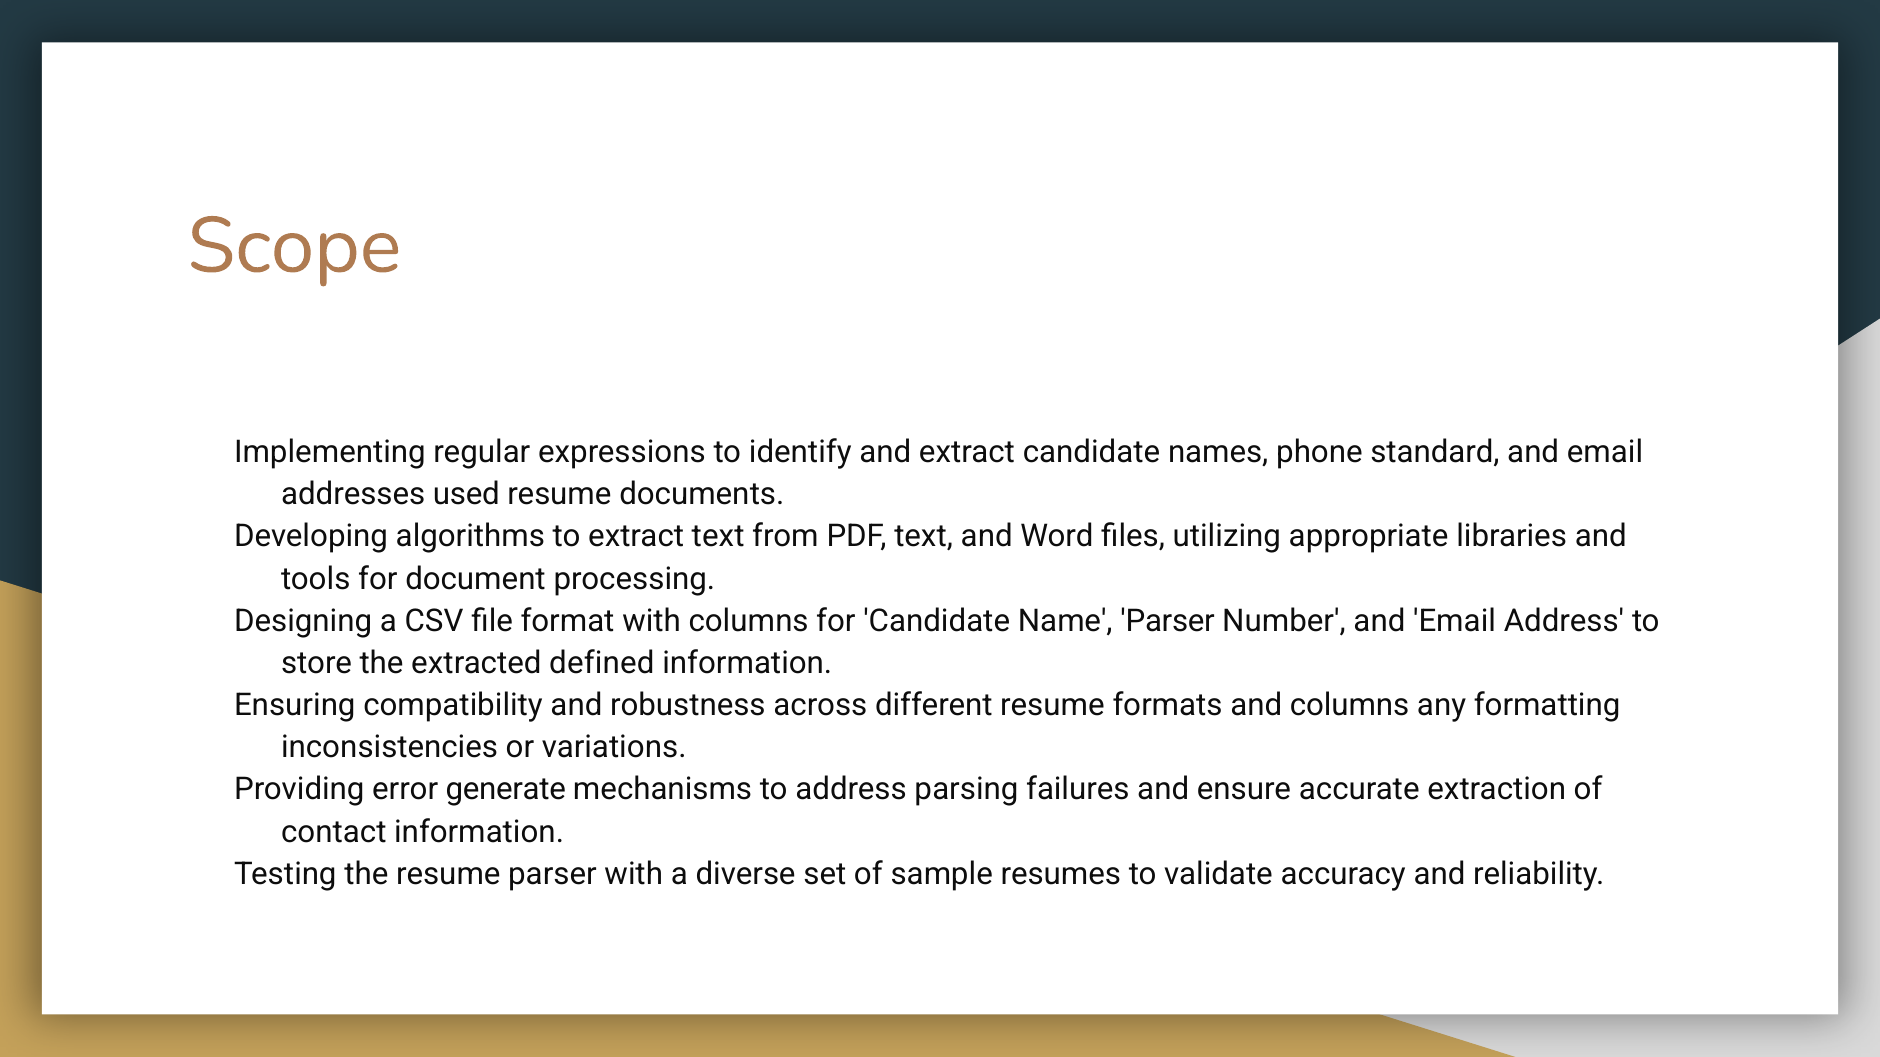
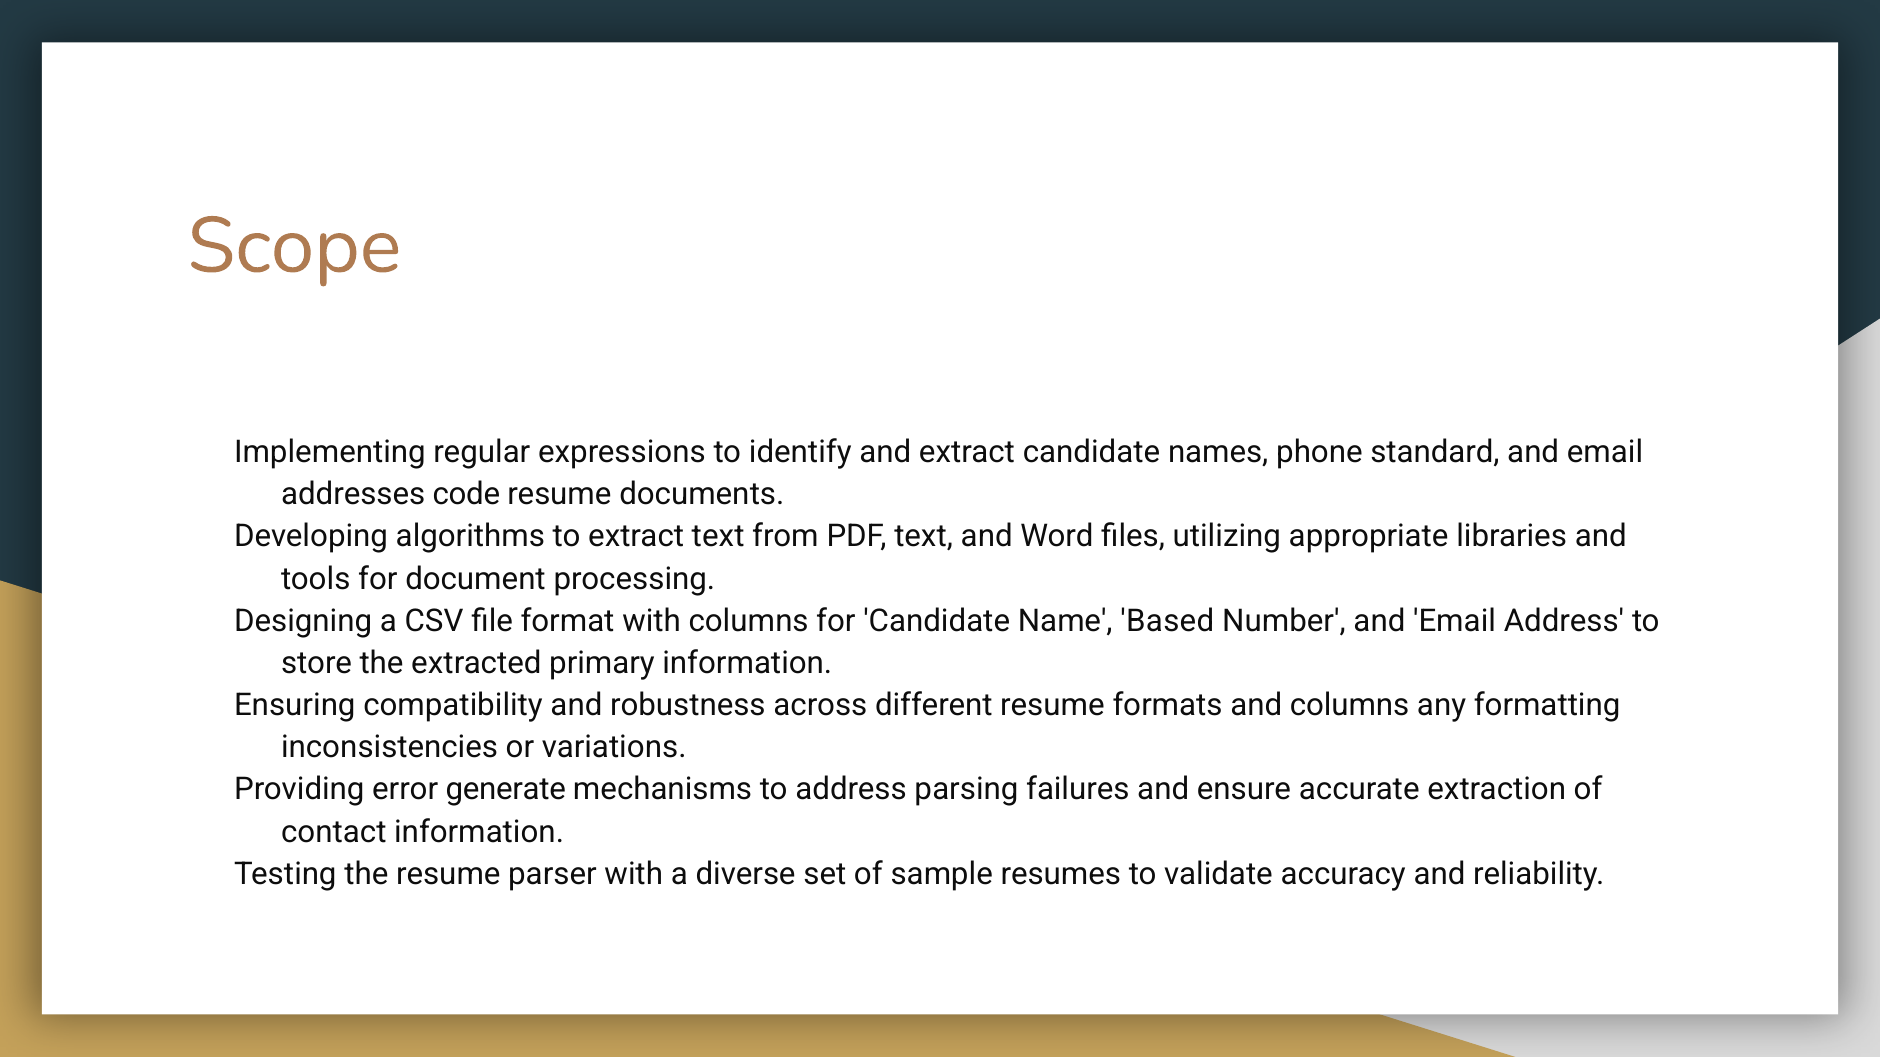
used: used -> code (466, 495)
Name Parser: Parser -> Based (1167, 621)
defined: defined -> primary (602, 663)
